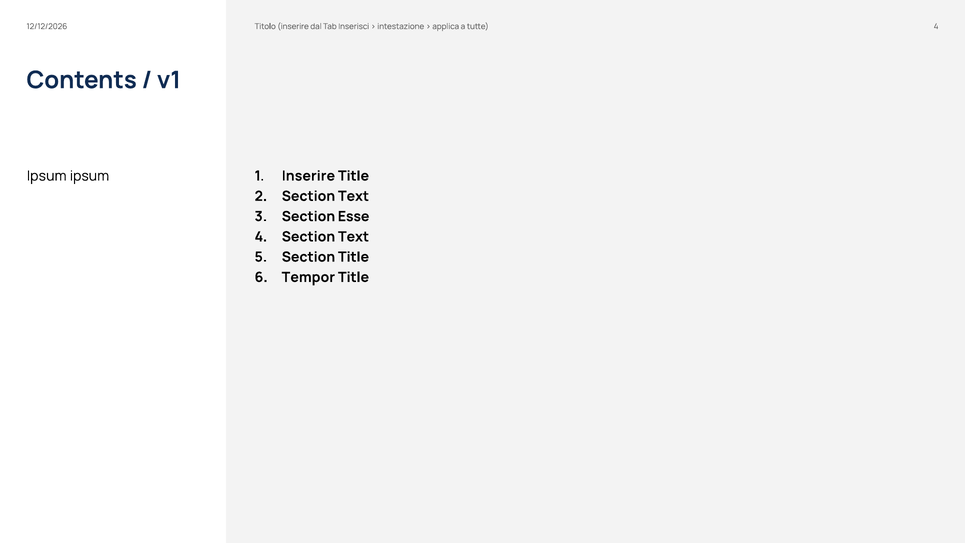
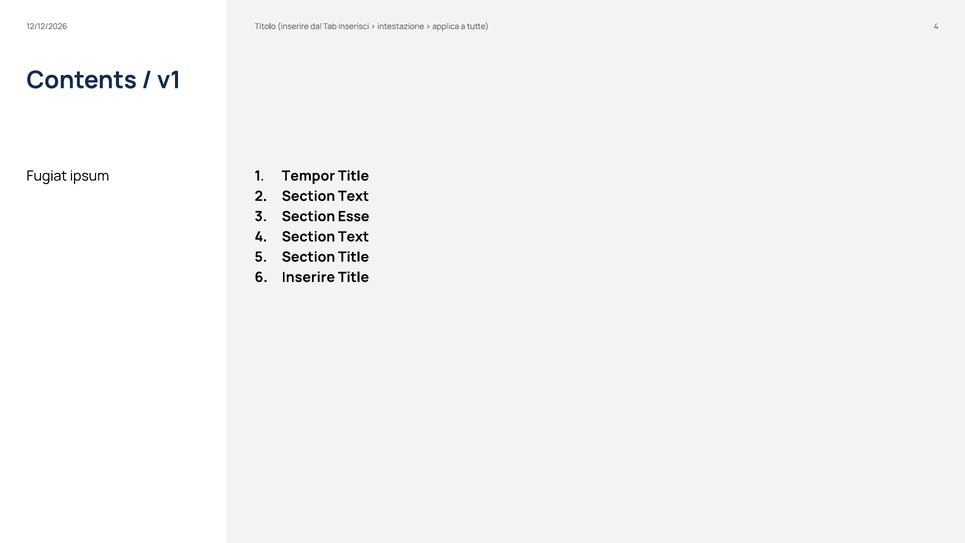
Ipsum: Ipsum -> Fugiat (47, 176)
Inserire: Inserire -> Tempor (308, 176)
Tempor: Tempor -> Inserire (308, 277)
